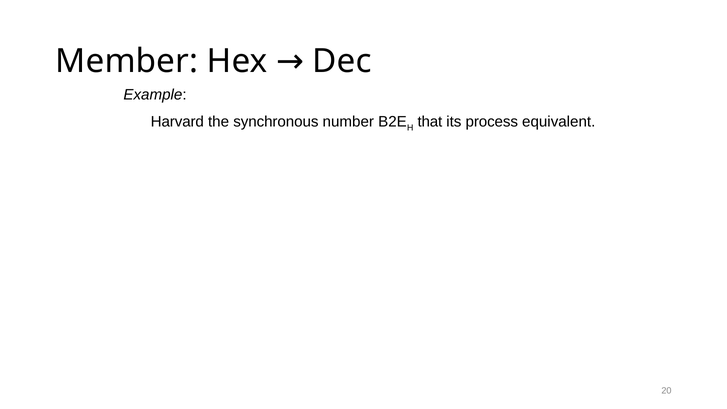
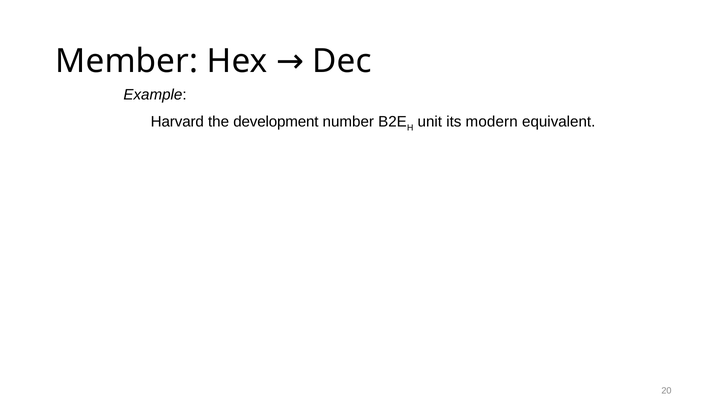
synchronous: synchronous -> development (276, 122)
that: that -> unit (430, 122)
process: process -> modern (492, 122)
